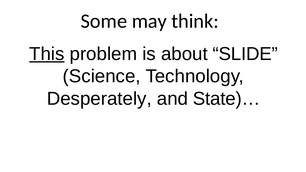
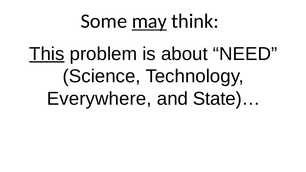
may underline: none -> present (149, 21)
SLIDE: SLIDE -> NEED (245, 54)
Desperately: Desperately -> Everywhere (99, 99)
